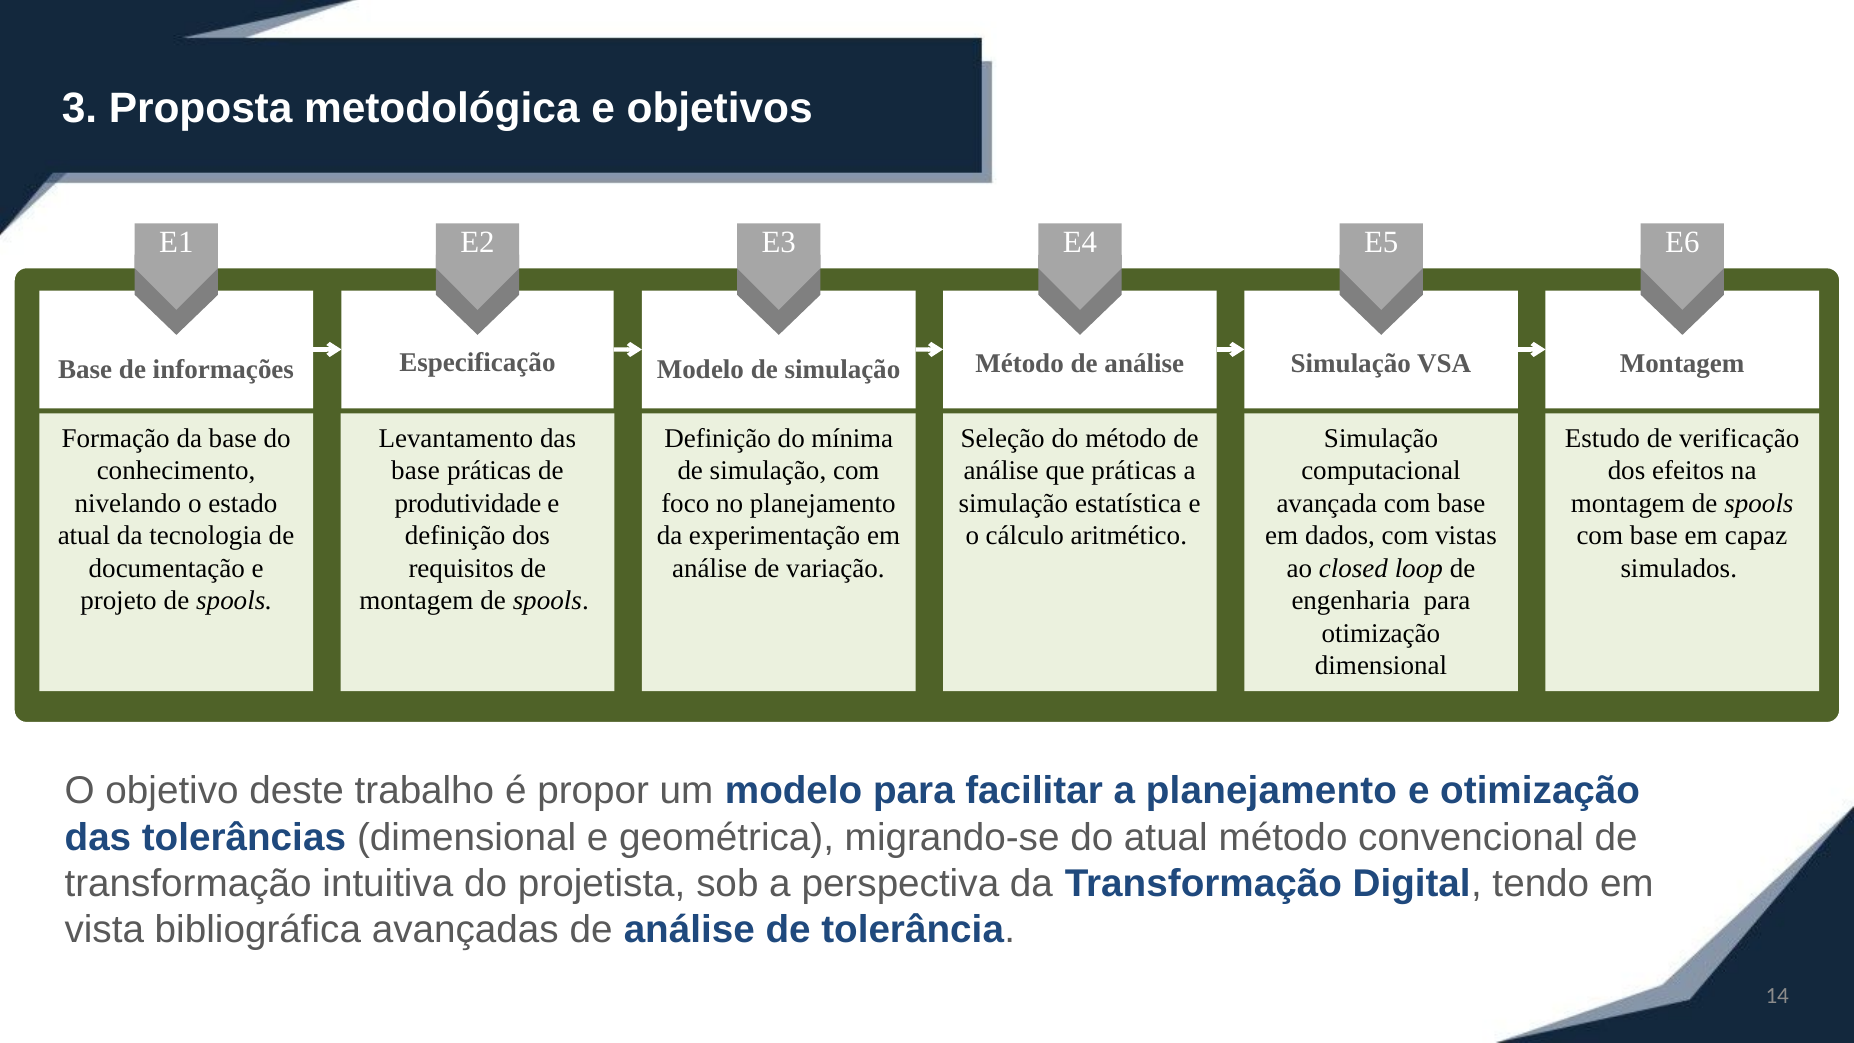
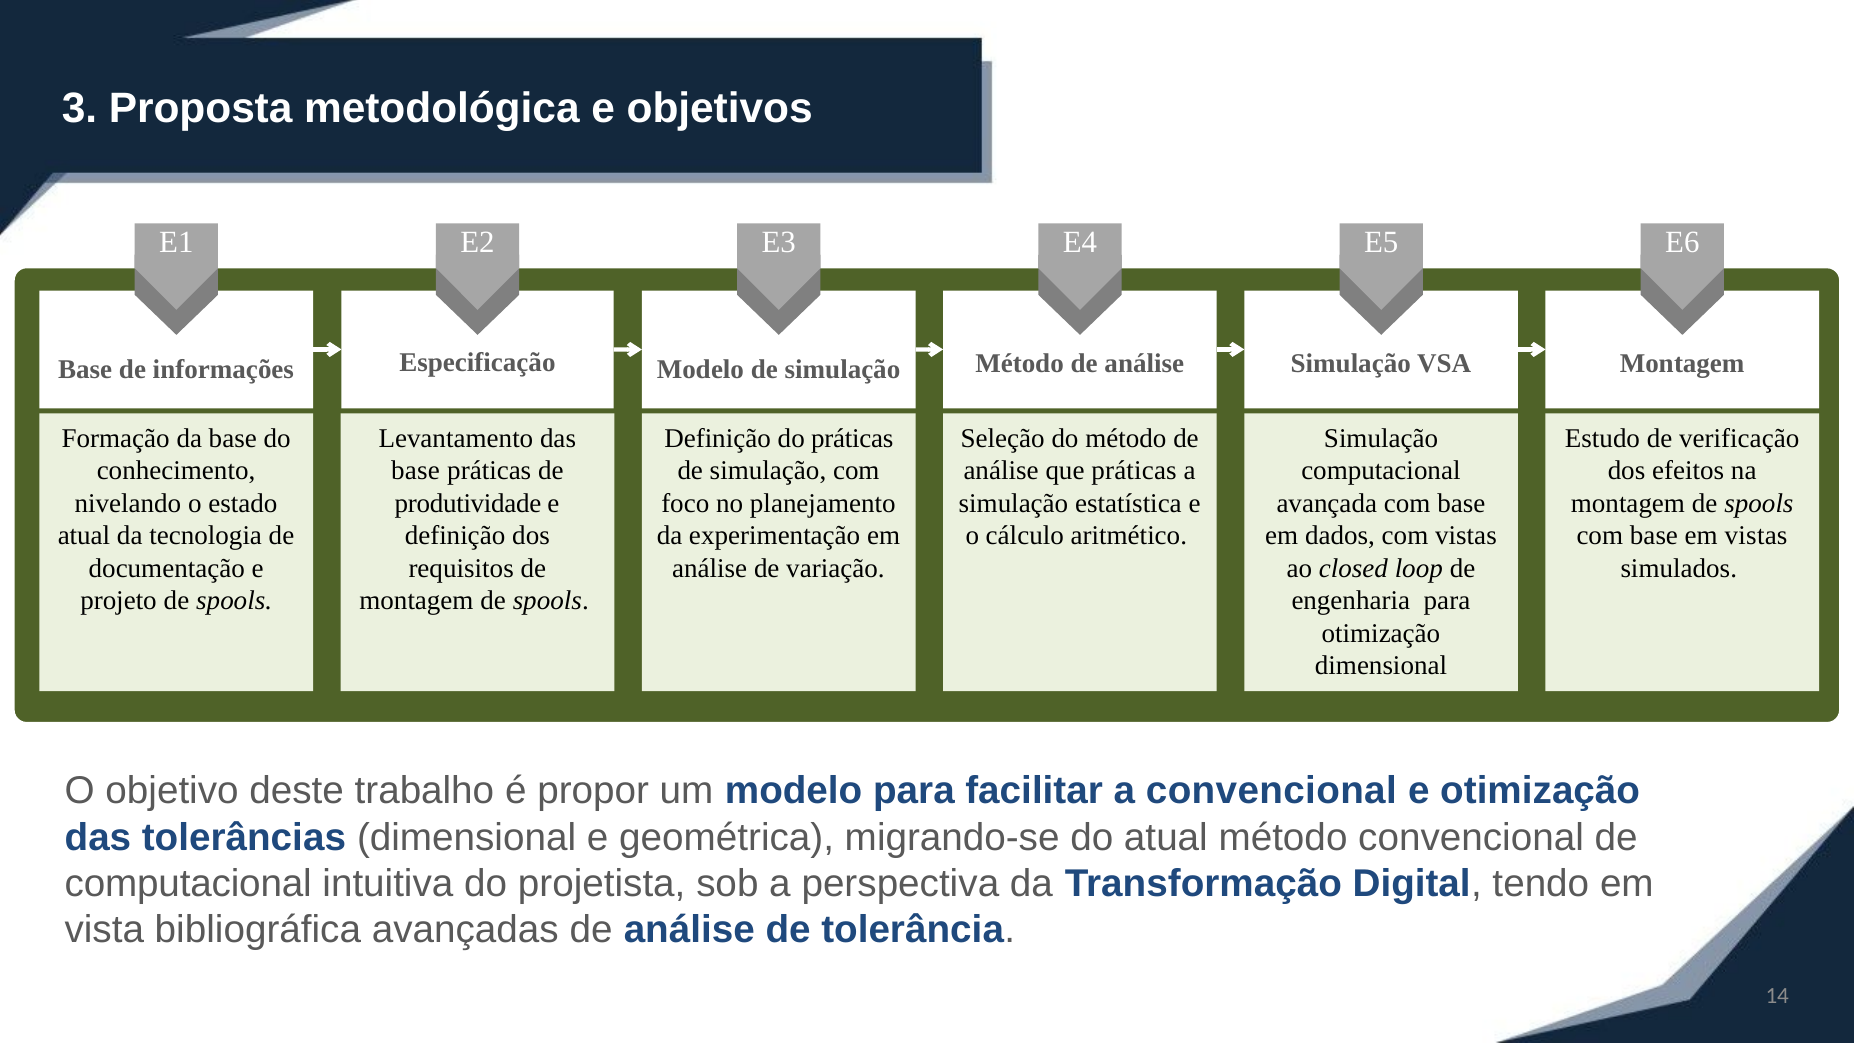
do mínima: mínima -> práticas (852, 438)
em capaz: capaz -> vistas (1756, 536)
a planejamento: planejamento -> convencional (1271, 791)
transformação: transformação -> computacional (188, 884)
